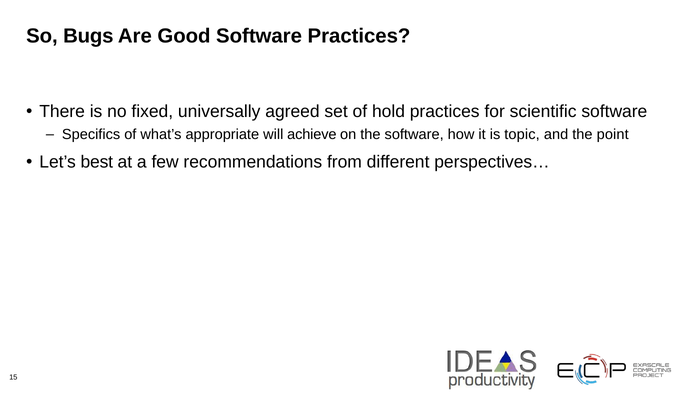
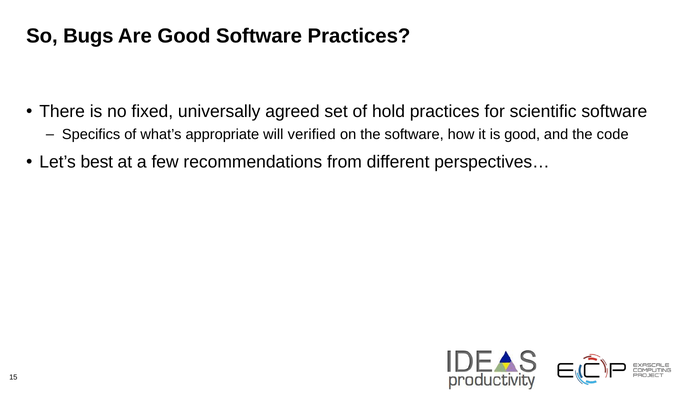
achieve: achieve -> verified (312, 135)
is topic: topic -> good (522, 135)
point: point -> code (613, 135)
